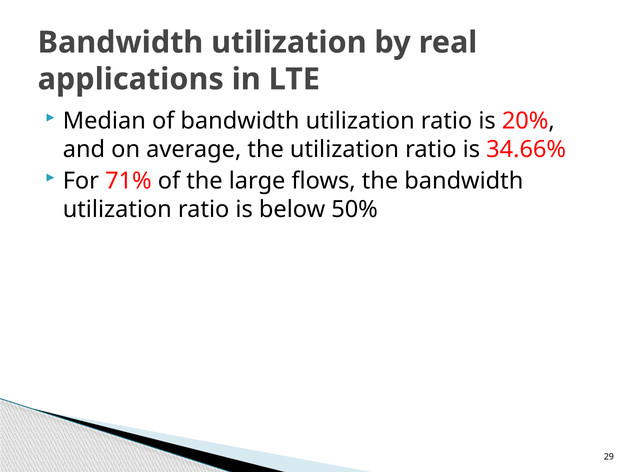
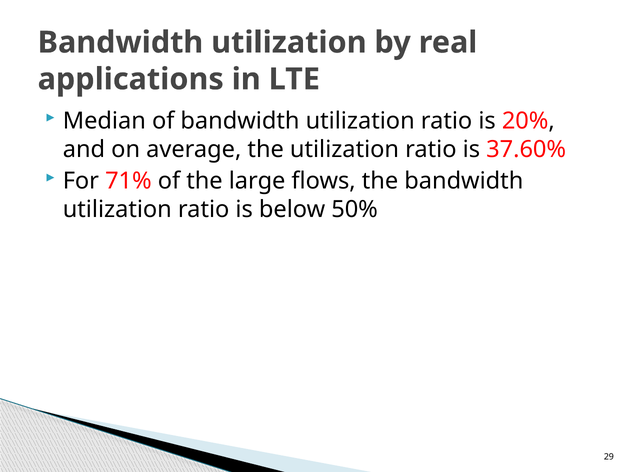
34.66%: 34.66% -> 37.60% (526, 149)
